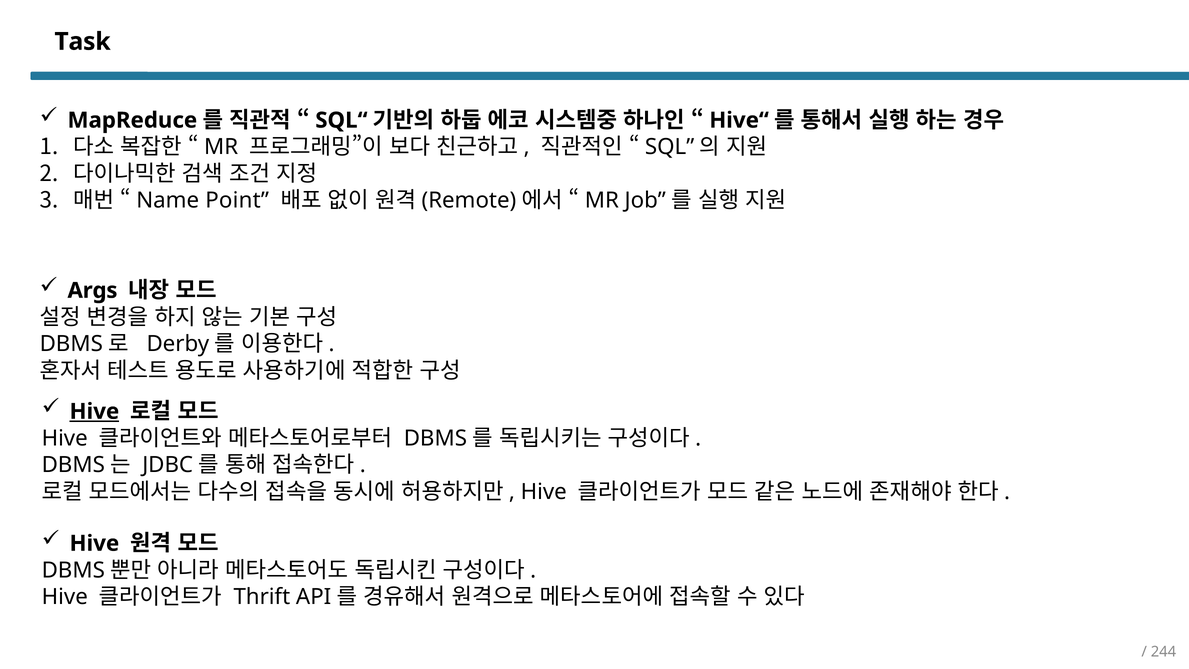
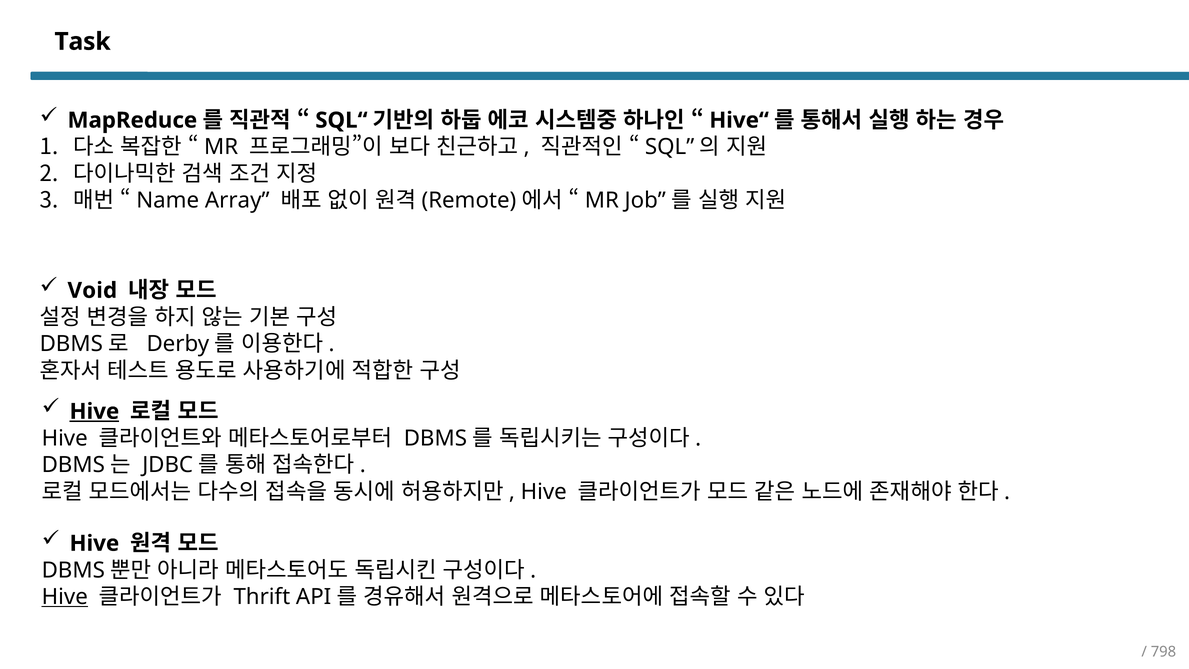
Point: Point -> Array (237, 201)
Args: Args -> Void (92, 290)
Hive underline: none -> present (65, 597)
244: 244 -> 798 (1163, 652)
